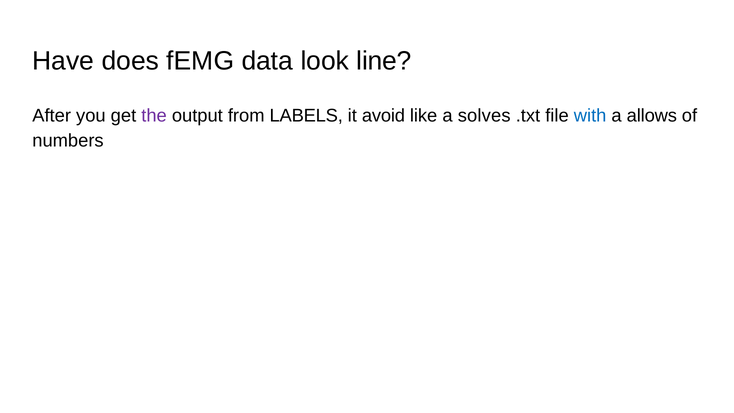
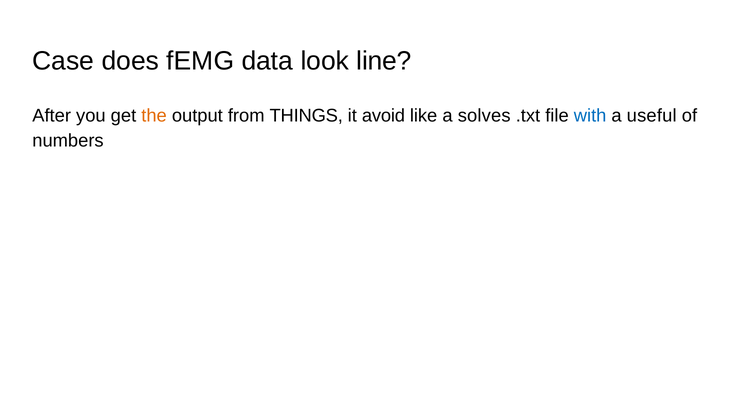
Have: Have -> Case (63, 61)
the colour: purple -> orange (154, 115)
LABELS: LABELS -> THINGS (306, 115)
allows: allows -> useful (652, 115)
